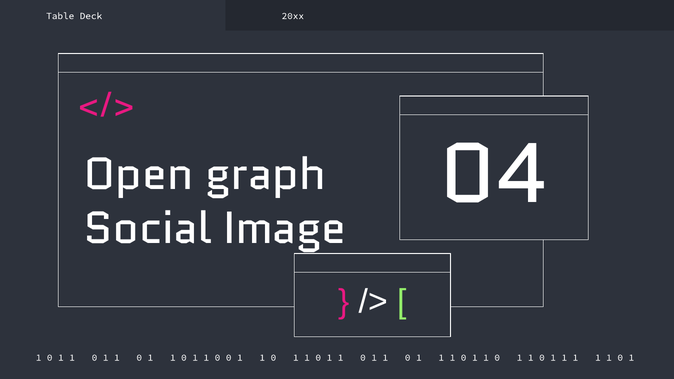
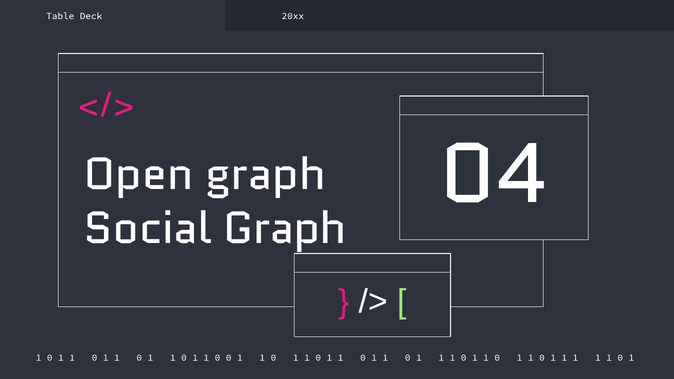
Social Image: Image -> Graph (285, 228)
